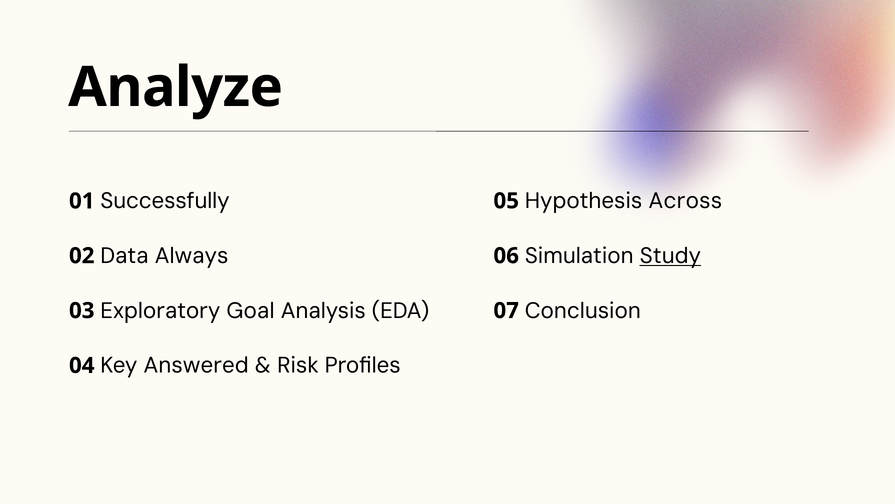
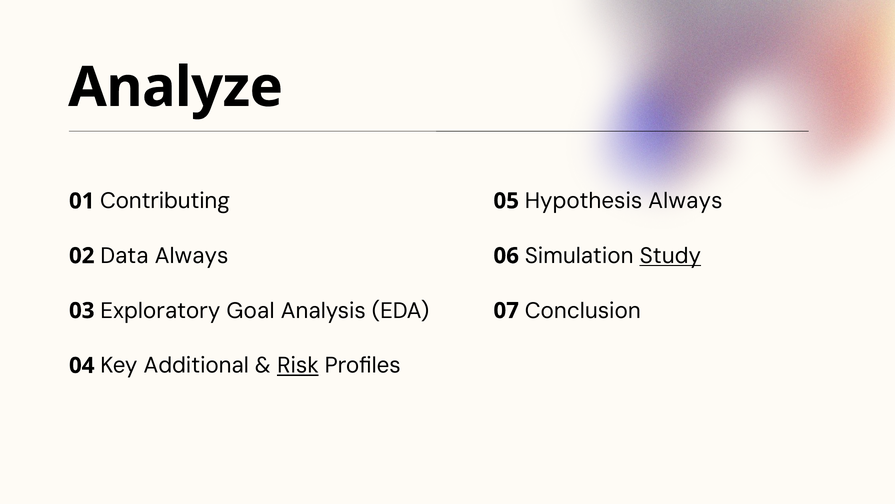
Hypothesis Across: Across -> Always (685, 201)
Successfully: Successfully -> Contributing (165, 201)
Answered: Answered -> Additional (196, 365)
Risk underline: none -> present (298, 365)
